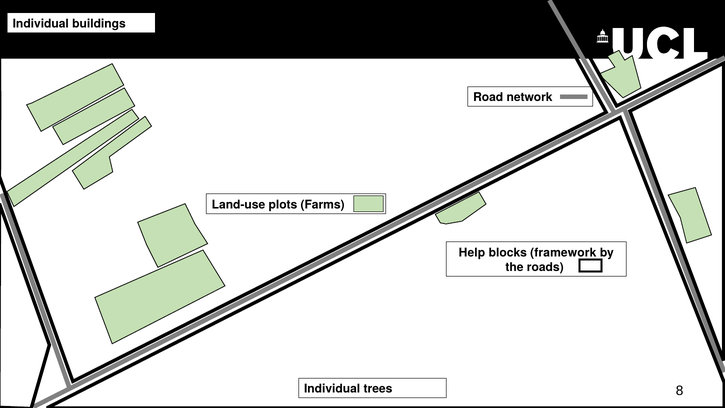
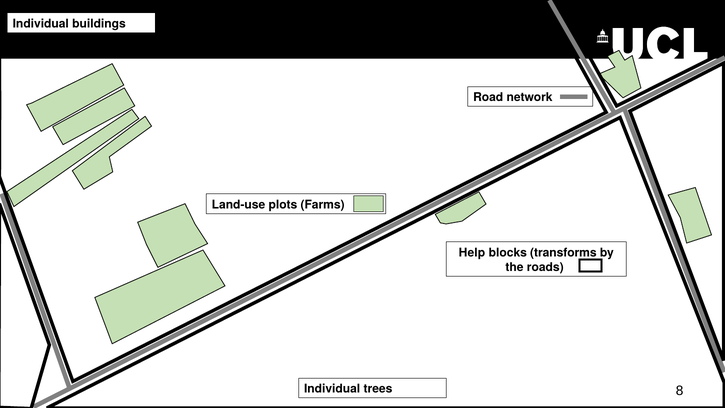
framework: framework -> transforms (563, 253)
